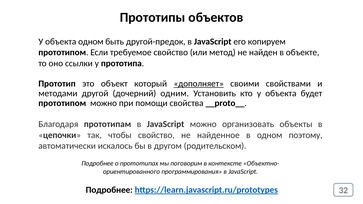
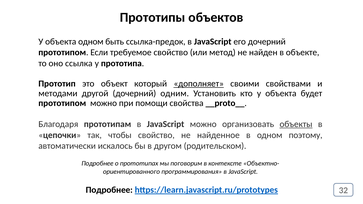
другой-предок: другой-предок -> ссылка-предок (156, 42)
его копируем: копируем -> дочерний (267, 42)
ссылки: ссылки -> ссылка (79, 63)
объекты underline: none -> present (296, 124)
